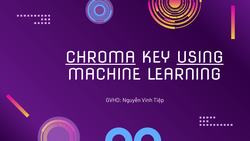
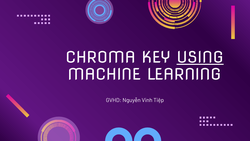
CHROMA underline: present -> none (101, 57)
